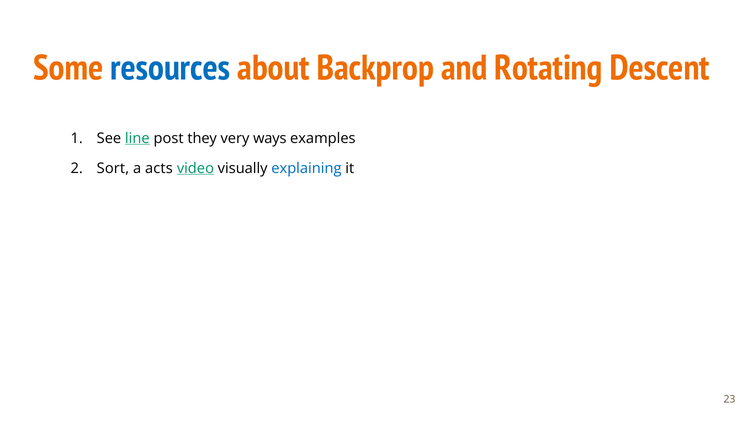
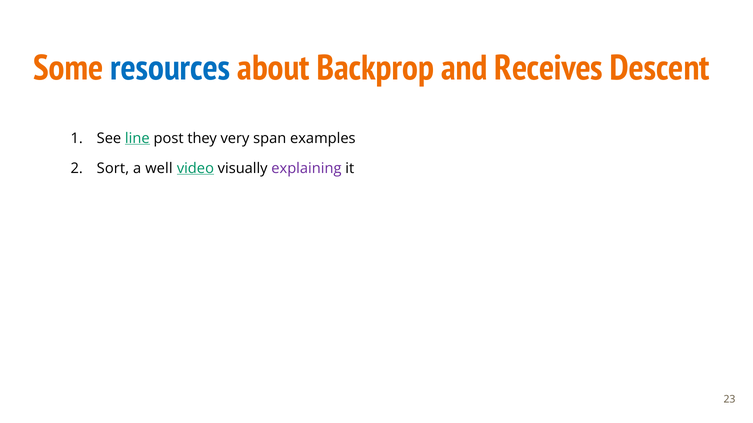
Rotating: Rotating -> Receives (549, 68)
ways: ways -> span (270, 139)
acts: acts -> well (159, 169)
explaining colour: blue -> purple (306, 169)
